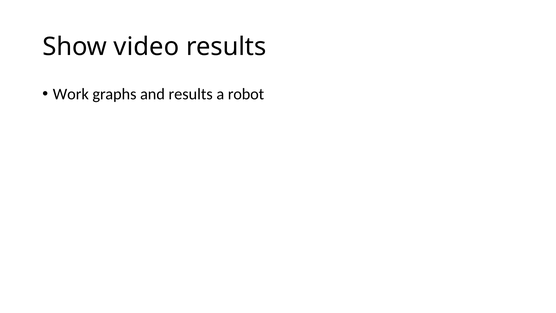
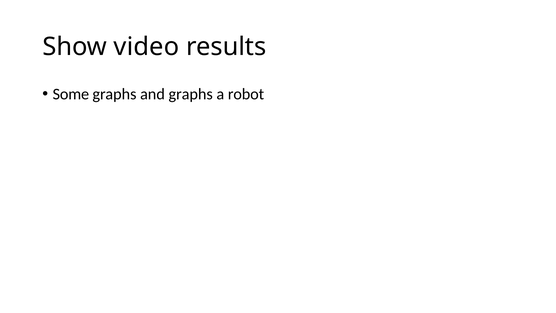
Work: Work -> Some (71, 94)
and results: results -> graphs (191, 94)
